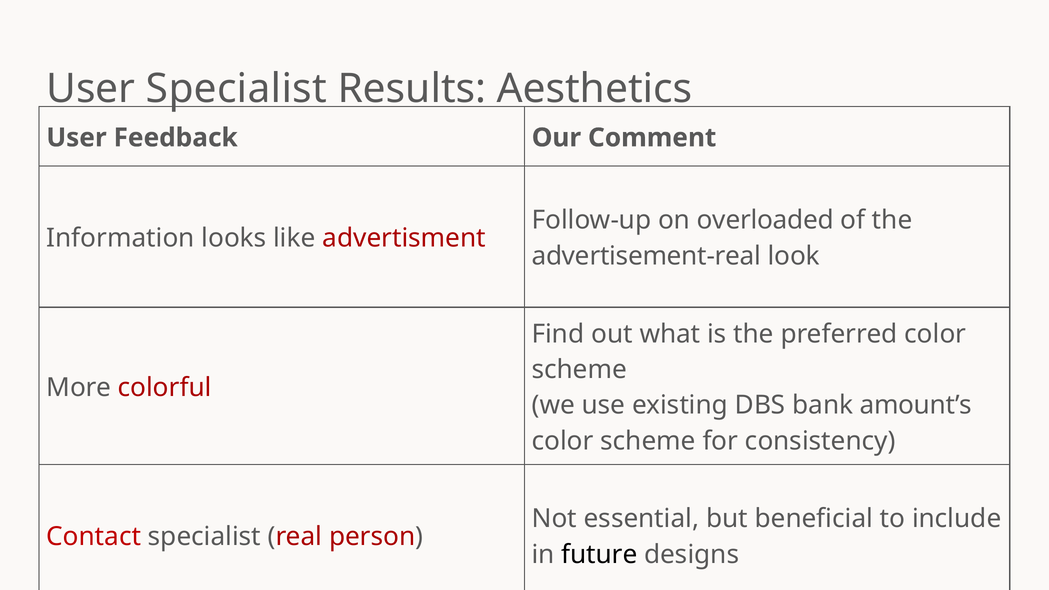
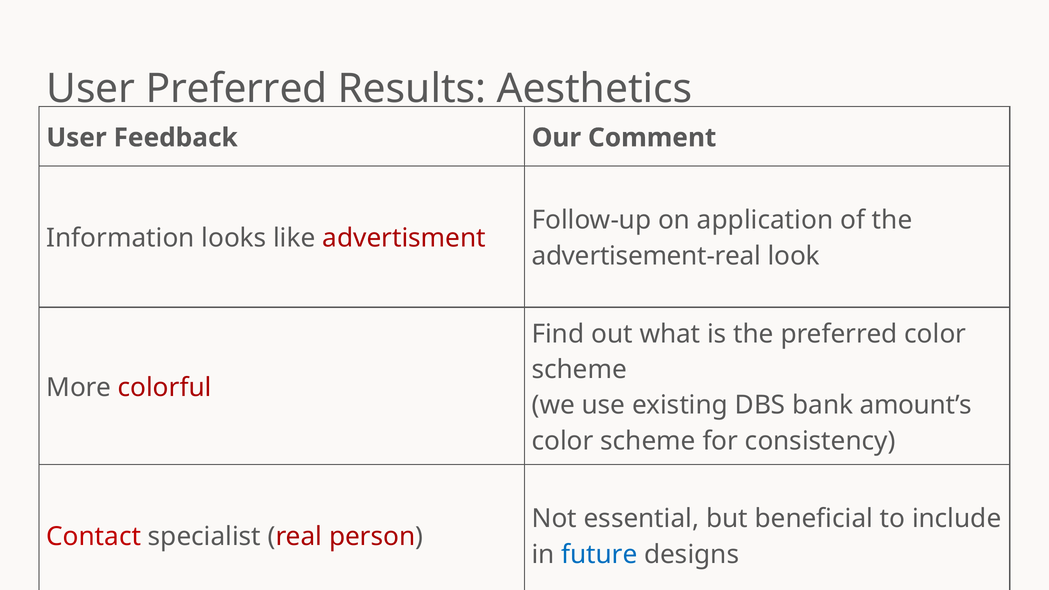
User Specialist: Specialist -> Preferred (237, 89)
overloaded: overloaded -> application (765, 220)
future colour: black -> blue (599, 555)
